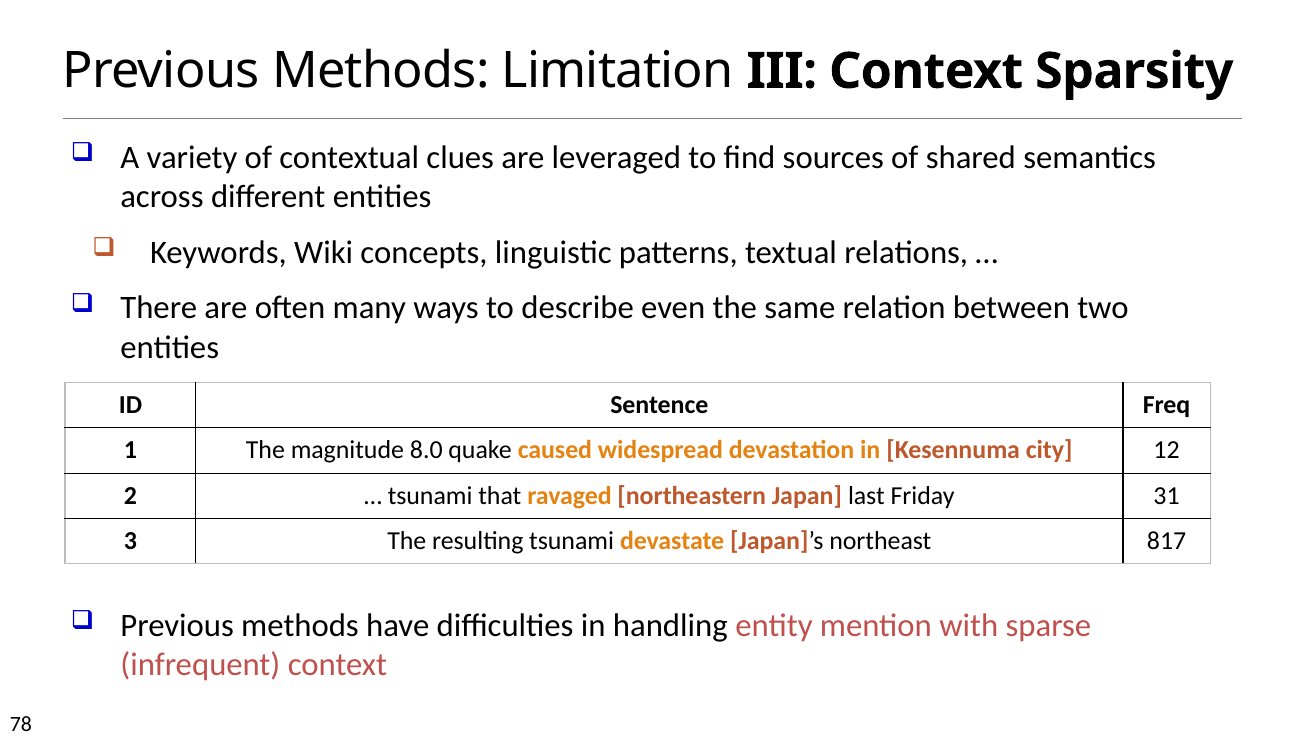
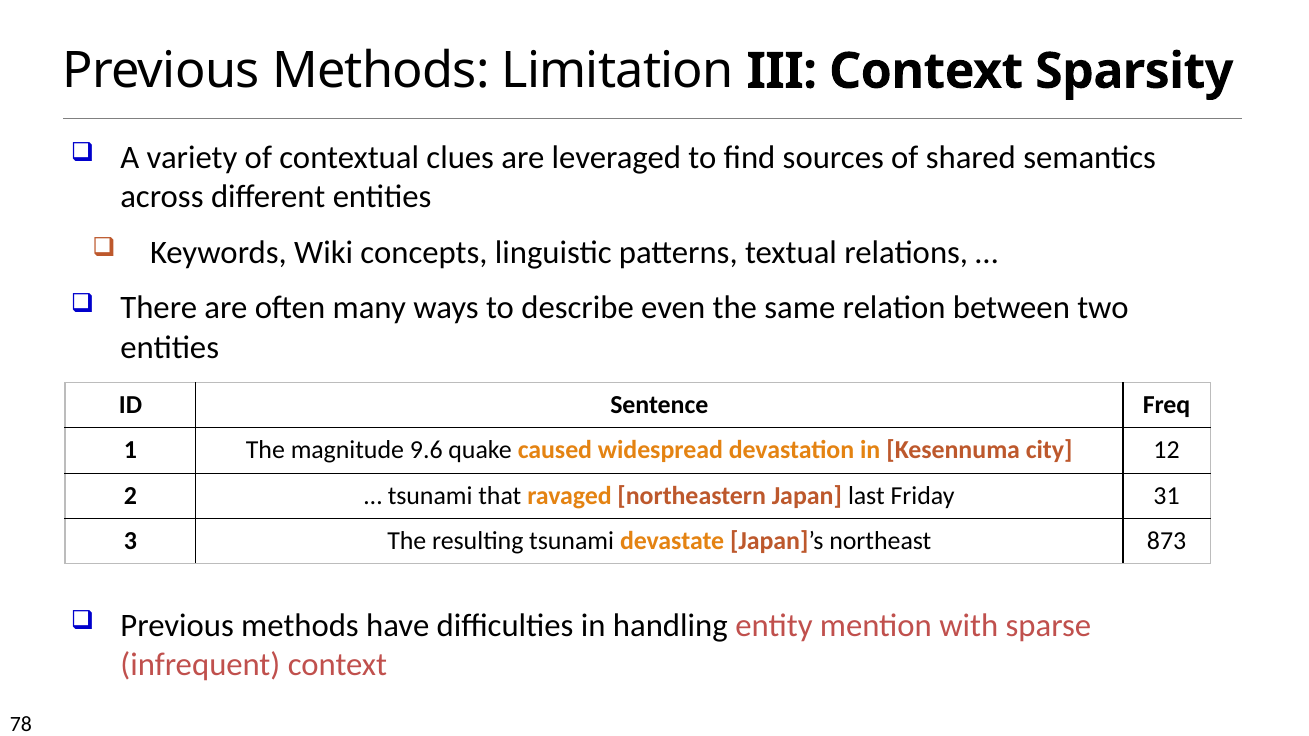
8.0: 8.0 -> 9.6 (426, 450)
817: 817 -> 873 (1167, 542)
